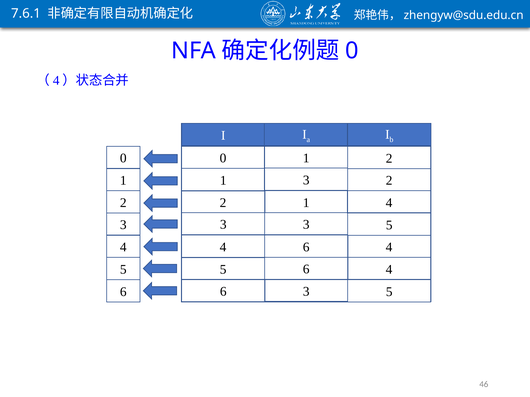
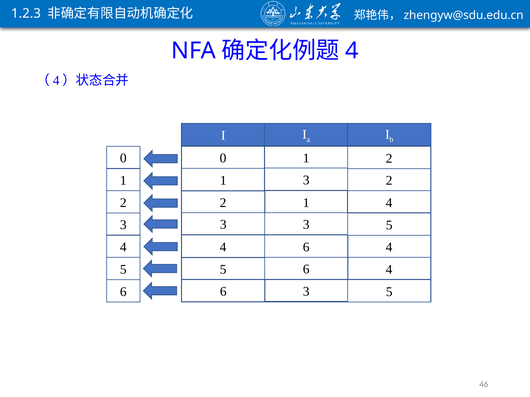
7.6.1: 7.6.1 -> 1.2.3 (26, 14)
0: 0 -> 4 (352, 51)
